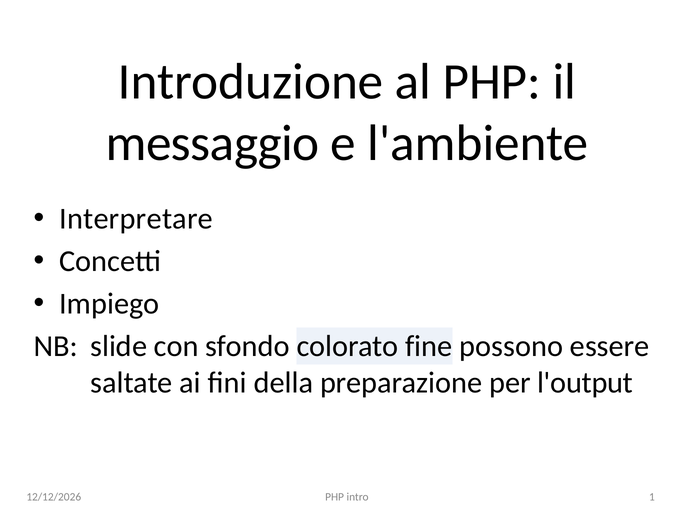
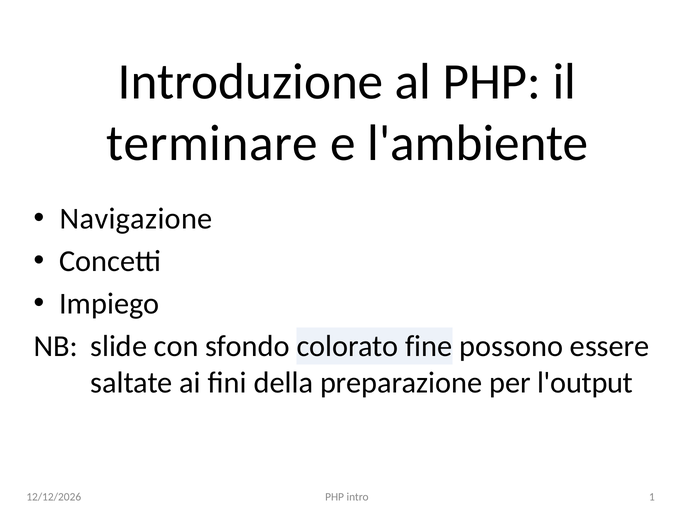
messaggio: messaggio -> terminare (212, 143)
Interpretare: Interpretare -> Navigazione (136, 218)
